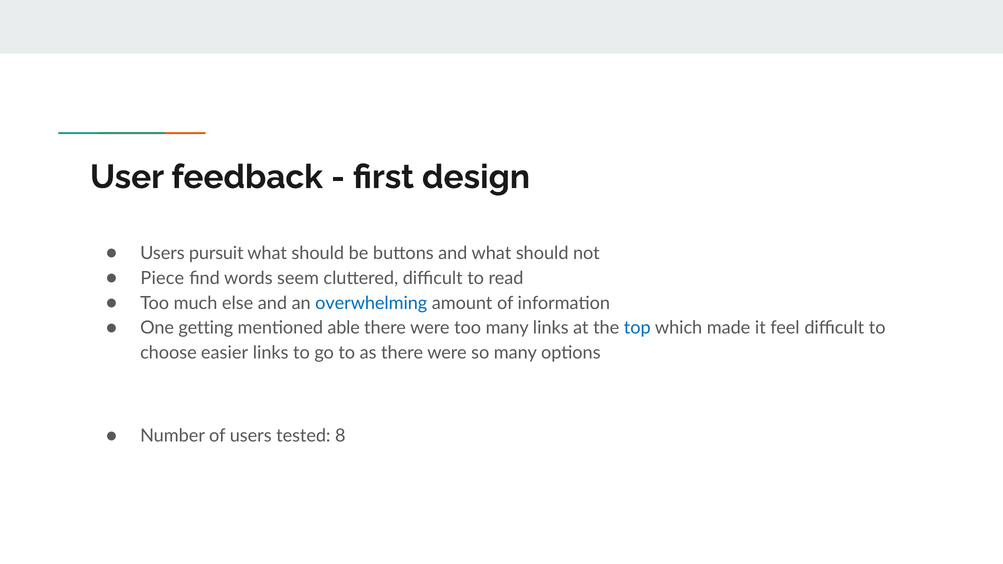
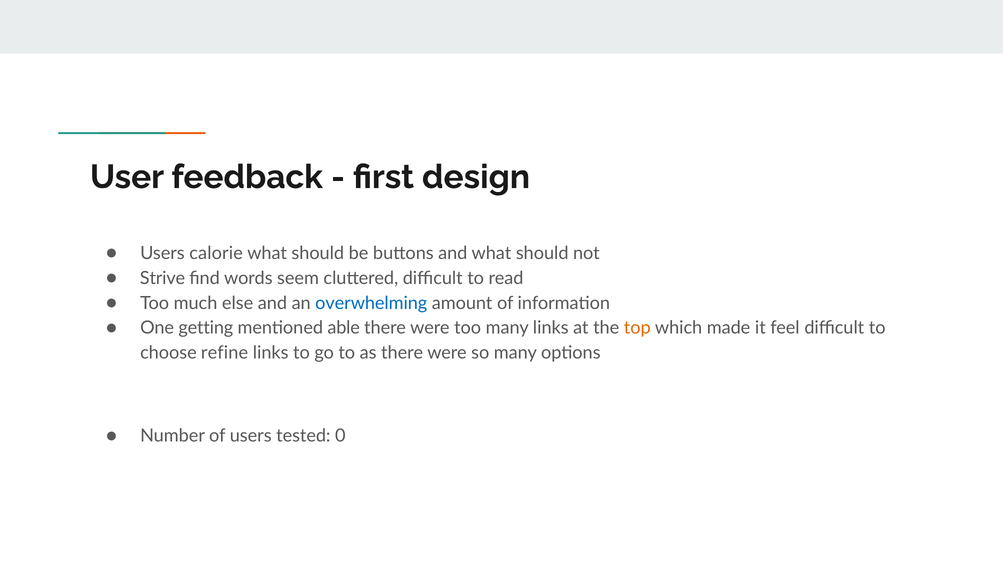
pursuit: pursuit -> calorie (216, 253)
Piece: Piece -> Strive (163, 278)
top colour: blue -> orange (637, 328)
easier: easier -> refine (225, 353)
8: 8 -> 0 (340, 436)
